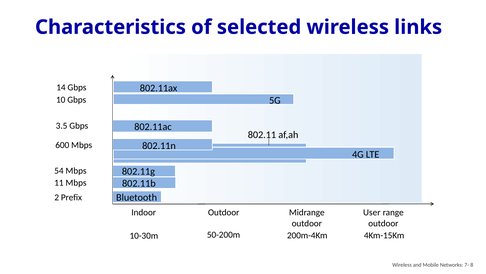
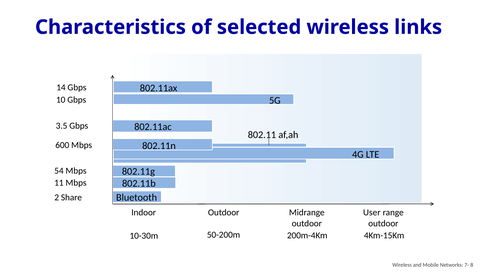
Prefix: Prefix -> Share (71, 197)
